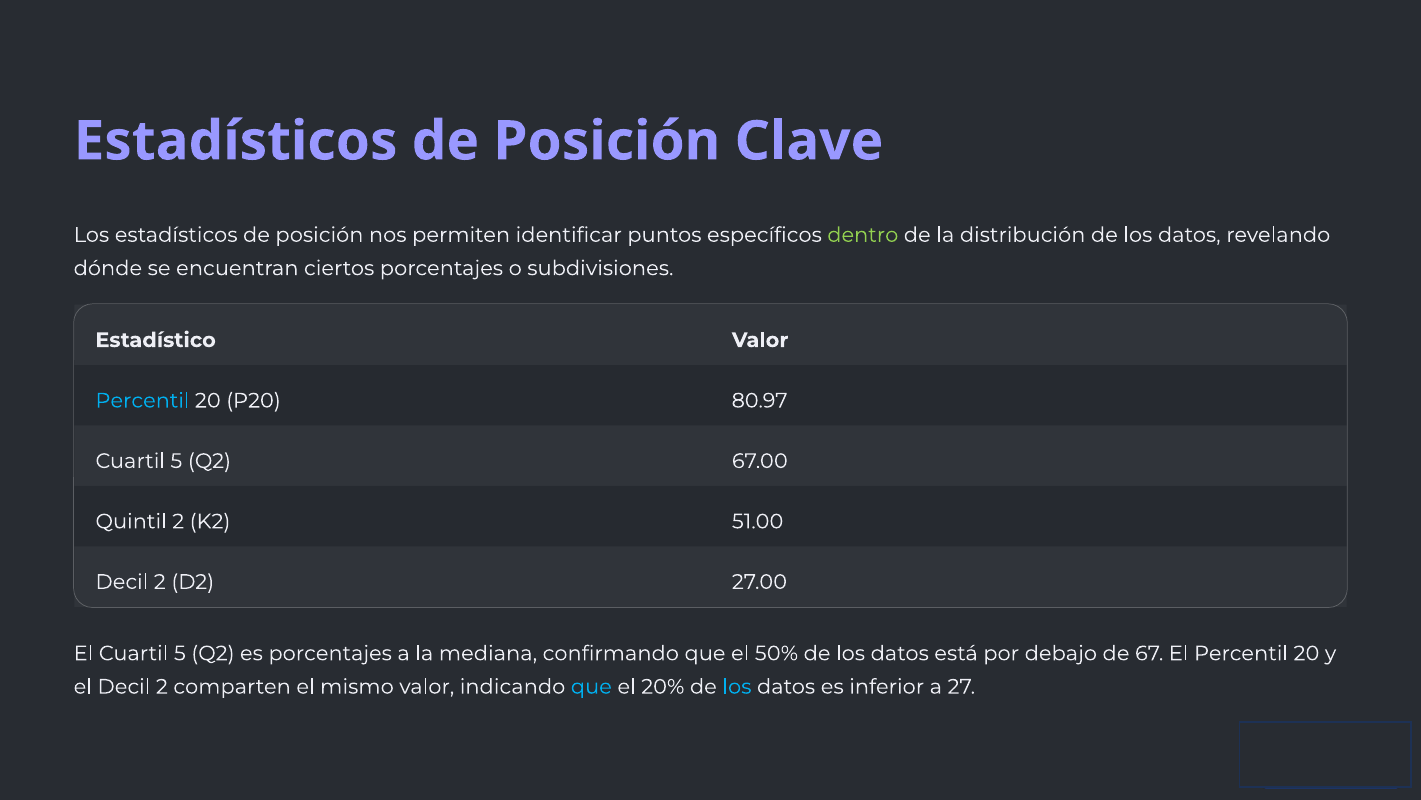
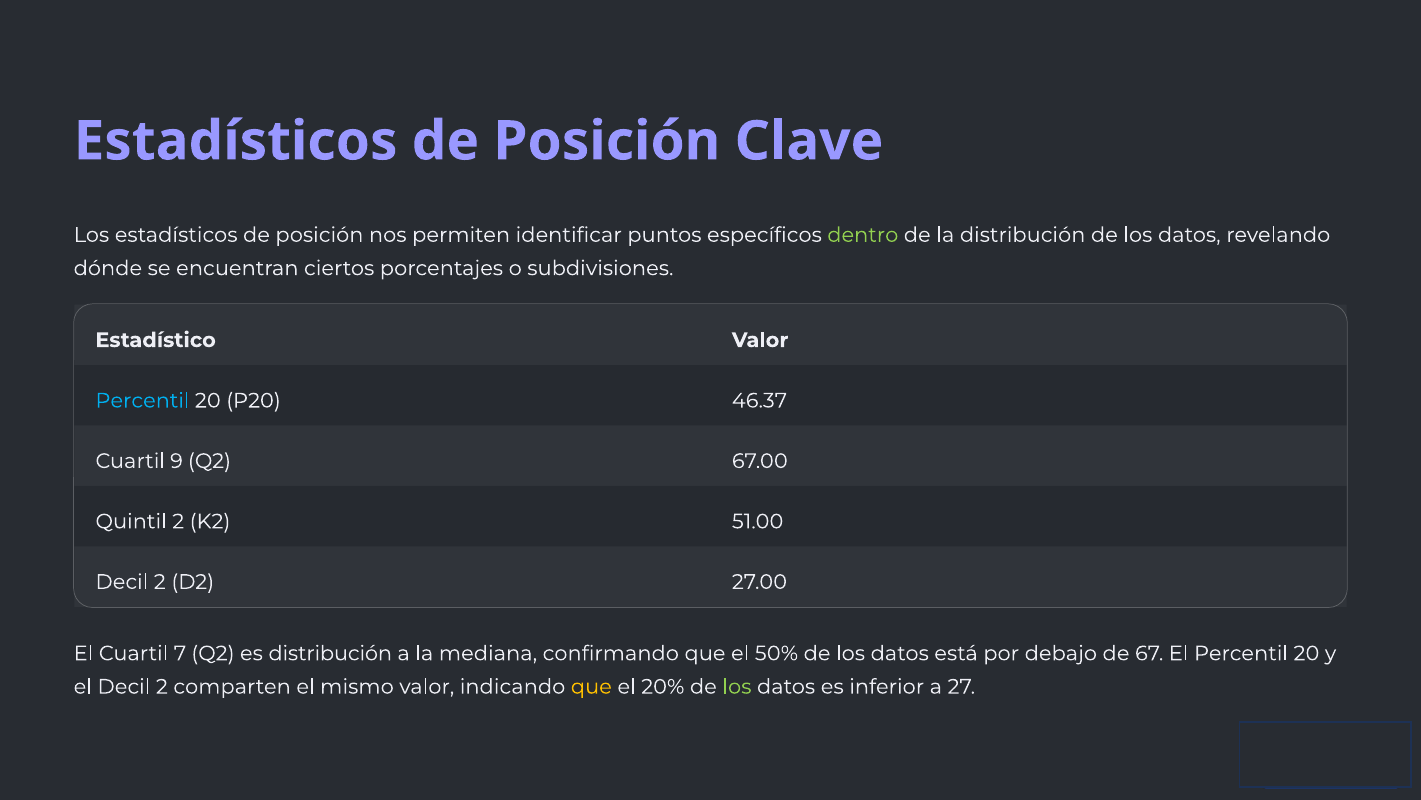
80.97: 80.97 -> 46.37 (759, 400)
5: 5 -> 9 (176, 461)
El Cuartil 5: 5 -> 7 (180, 653)
es porcentajes: porcentajes -> distribución (330, 653)
que colour: light blue -> yellow (591, 686)
los colour: light blue -> light green (737, 686)
